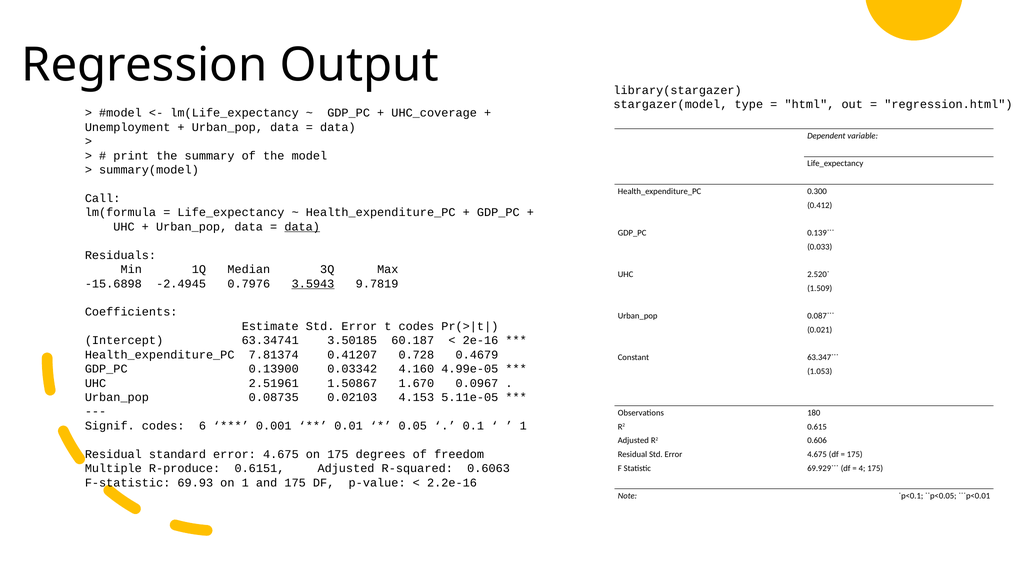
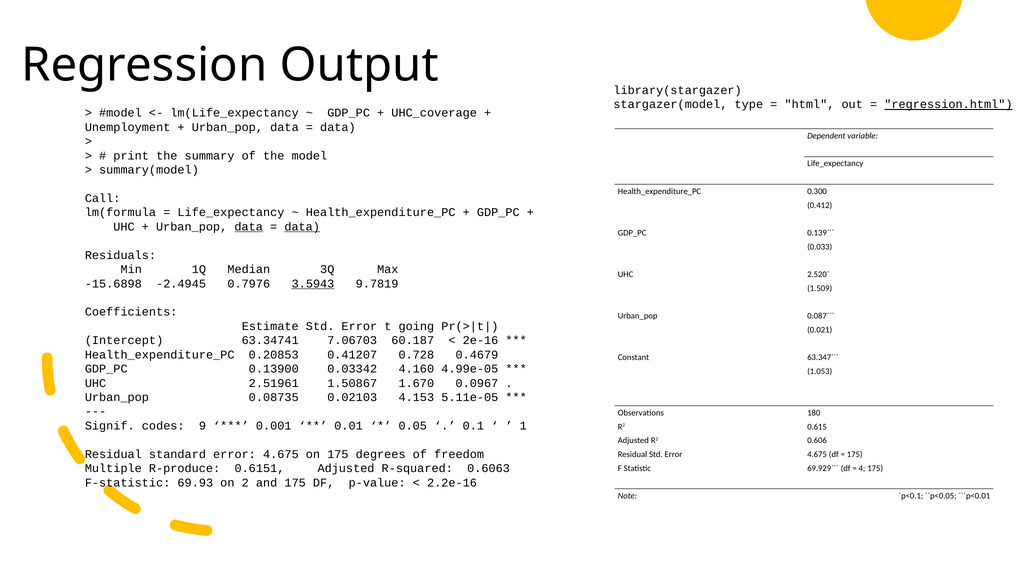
regression.html underline: none -> present (948, 105)
data underline: none -> present (249, 227)
t codes: codes -> going (416, 327)
3.50185: 3.50185 -> 7.06703 (352, 341)
7.81374: 7.81374 -> 0.20853 (274, 355)
6: 6 -> 9 (202, 426)
on 1: 1 -> 2 (245, 483)
